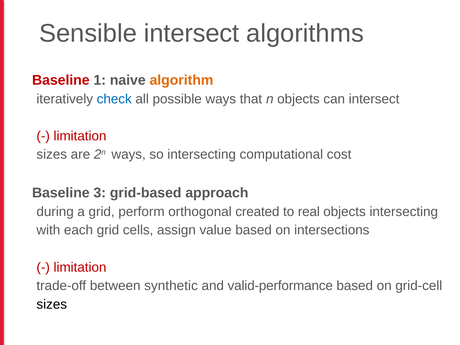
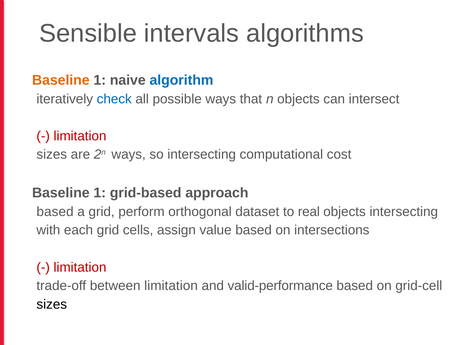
Sensible intersect: intersect -> intervals (192, 33)
Baseline colour: red -> orange (61, 80)
algorithm colour: orange -> blue (181, 80)
3: 3 -> 1 (100, 193)
during: during -> based (55, 212)
created: created -> dataset (257, 212)
between synthetic: synthetic -> limitation (171, 286)
